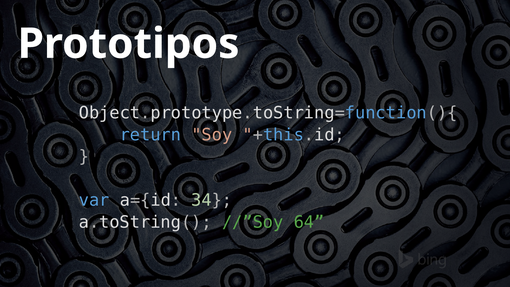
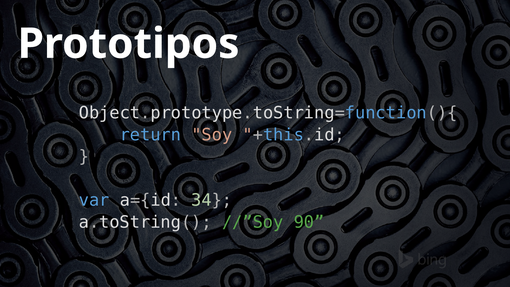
64: 64 -> 90 (309, 222)
